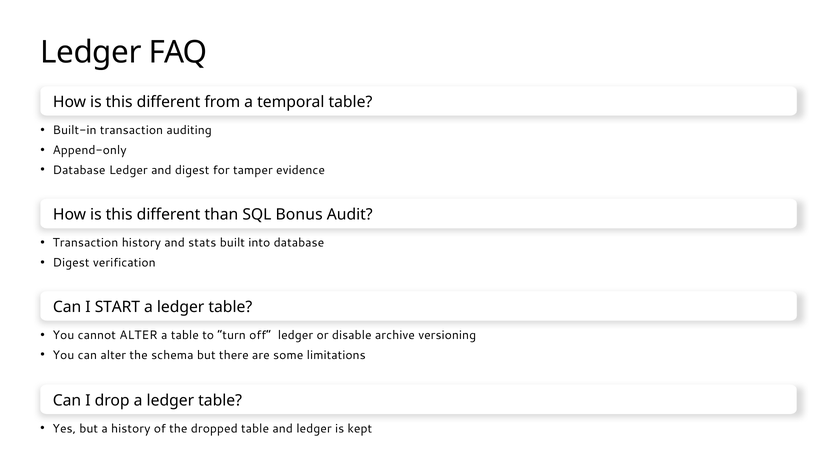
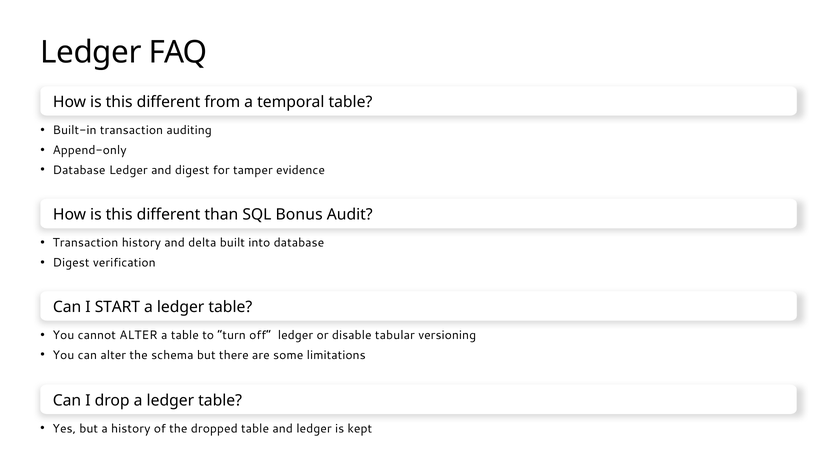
stats: stats -> delta (202, 243)
archive: archive -> tabular (395, 335)
